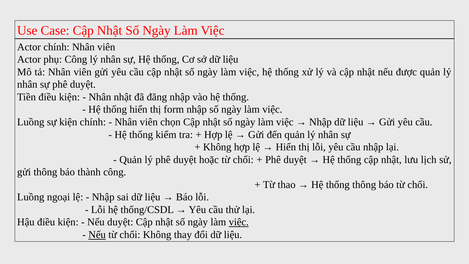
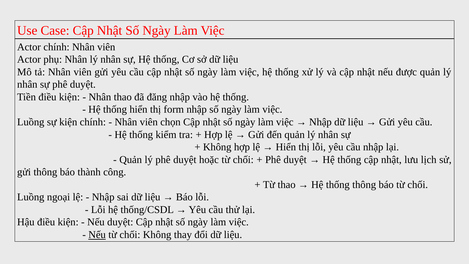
phụ Công: Công -> Nhân (76, 59)
Nhân nhật: nhật -> thao (123, 97)
việc underline: present -> none (239, 222)
